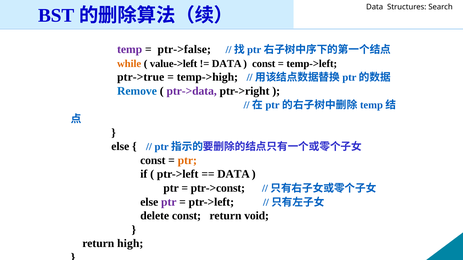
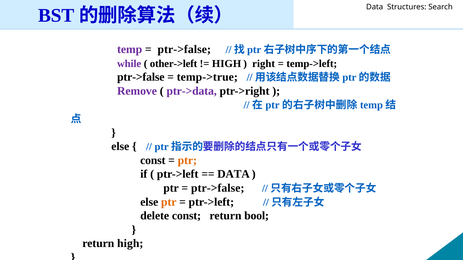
while colour: orange -> purple (129, 64)
value->left: value->left -> other->left (174, 64)
DATA: DATA -> HIGH (227, 64)
const: const -> right (264, 64)
ptr->true: ptr->true -> ptr->false (141, 77)
temp->high: temp->high -> temp->true (207, 77)
Remove colour: blue -> purple (137, 91)
ptr->const: ptr->const -> ptr->false (218, 188)
ptr colour: purple -> orange (169, 202)
void: void -> bool (257, 216)
